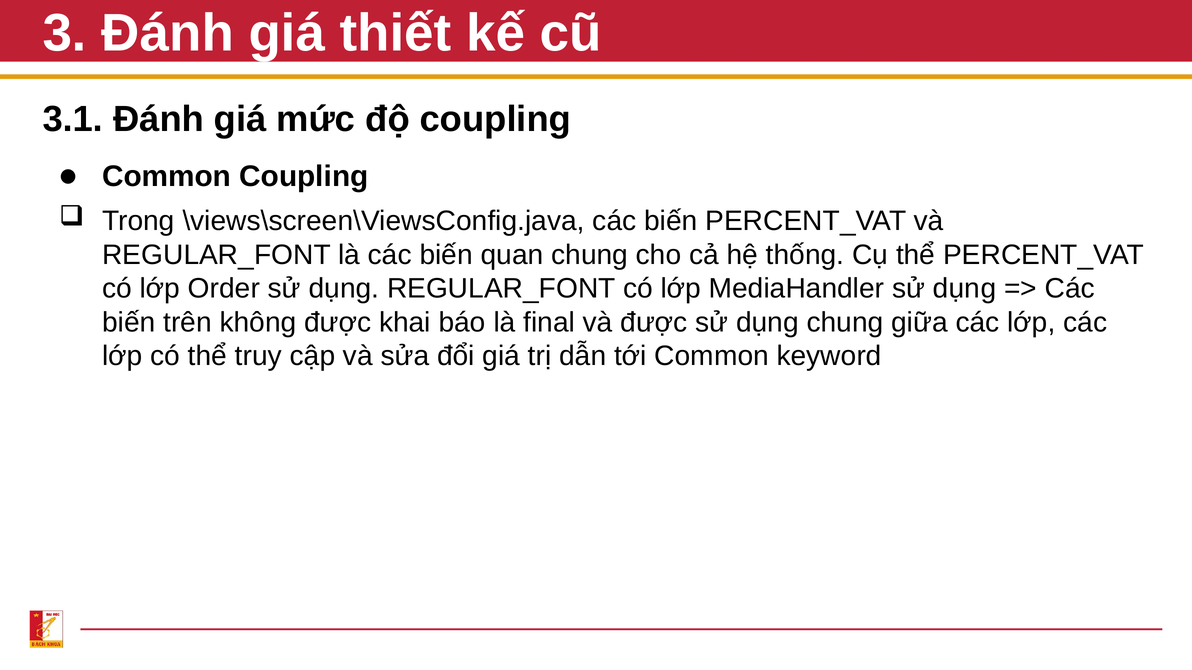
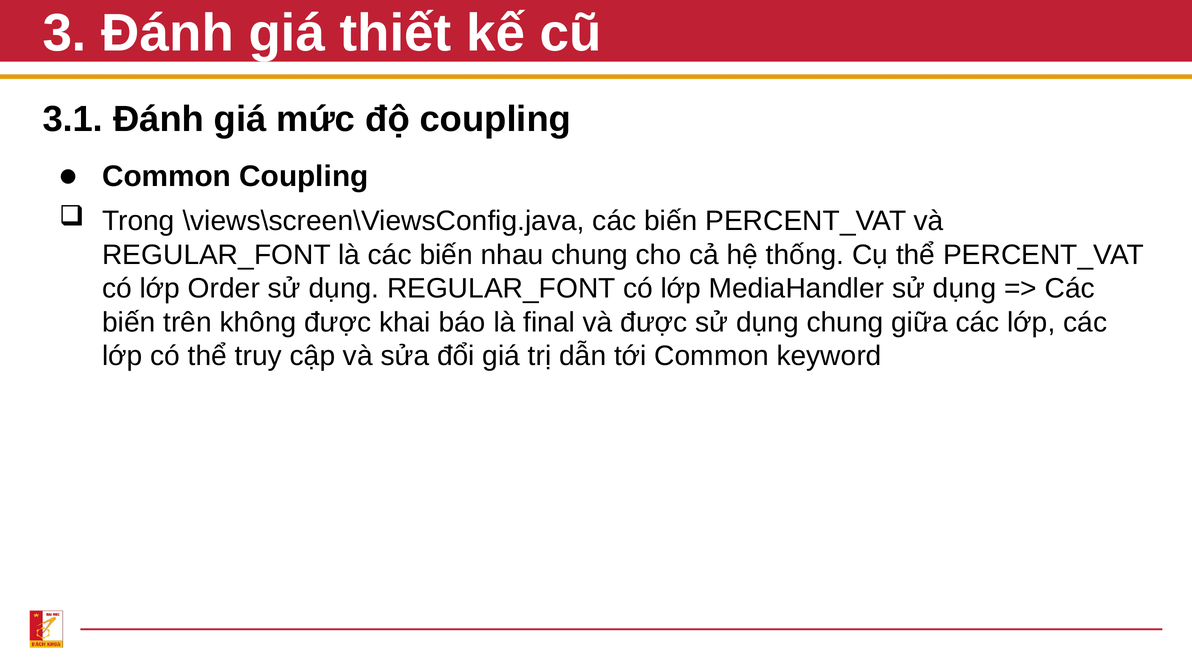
quan: quan -> nhau (512, 255)
